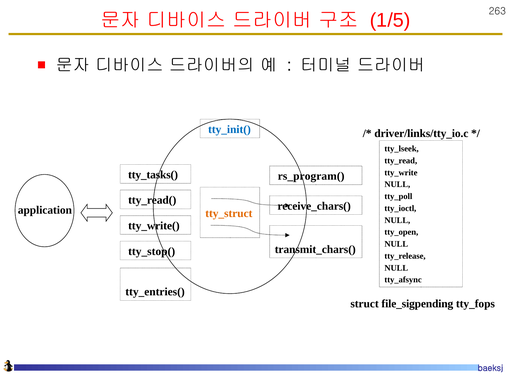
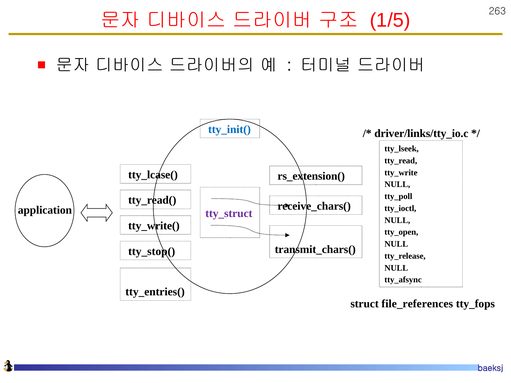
tty_tasks(: tty_tasks( -> tty_lcase( (153, 175)
rs_program(: rs_program( -> rs_extension( (311, 176)
tty_struct colour: orange -> purple (229, 213)
file_sigpending: file_sigpending -> file_references (417, 304)
